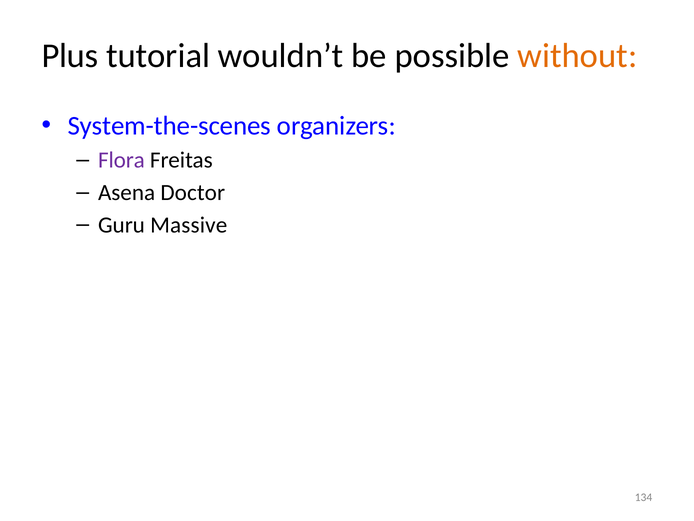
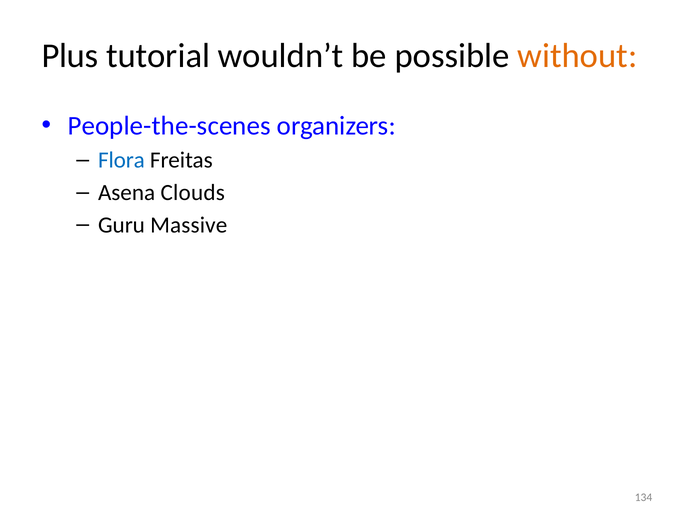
System-the-scenes: System-the-scenes -> People-the-scenes (169, 126)
Flora colour: purple -> blue (121, 160)
Doctor: Doctor -> Clouds (193, 192)
